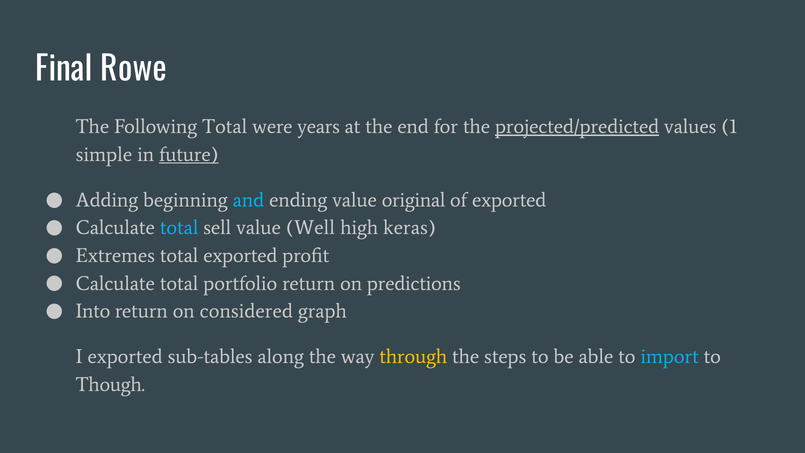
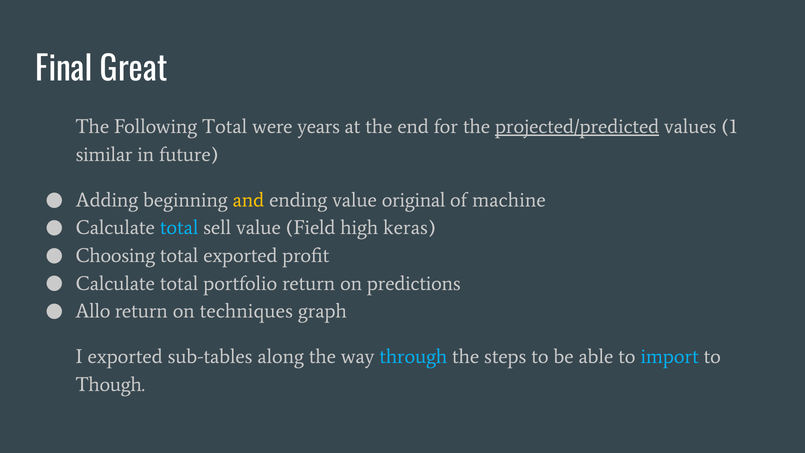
Rowe: Rowe -> Great (134, 70)
simple: simple -> similar (104, 154)
future underline: present -> none (189, 154)
and colour: light blue -> yellow (248, 200)
of exported: exported -> machine (509, 200)
Well: Well -> Field (311, 228)
Extremes: Extremes -> Choosing (115, 256)
Into: Into -> Allo (93, 311)
considered: considered -> techniques (246, 311)
through colour: yellow -> light blue (413, 357)
